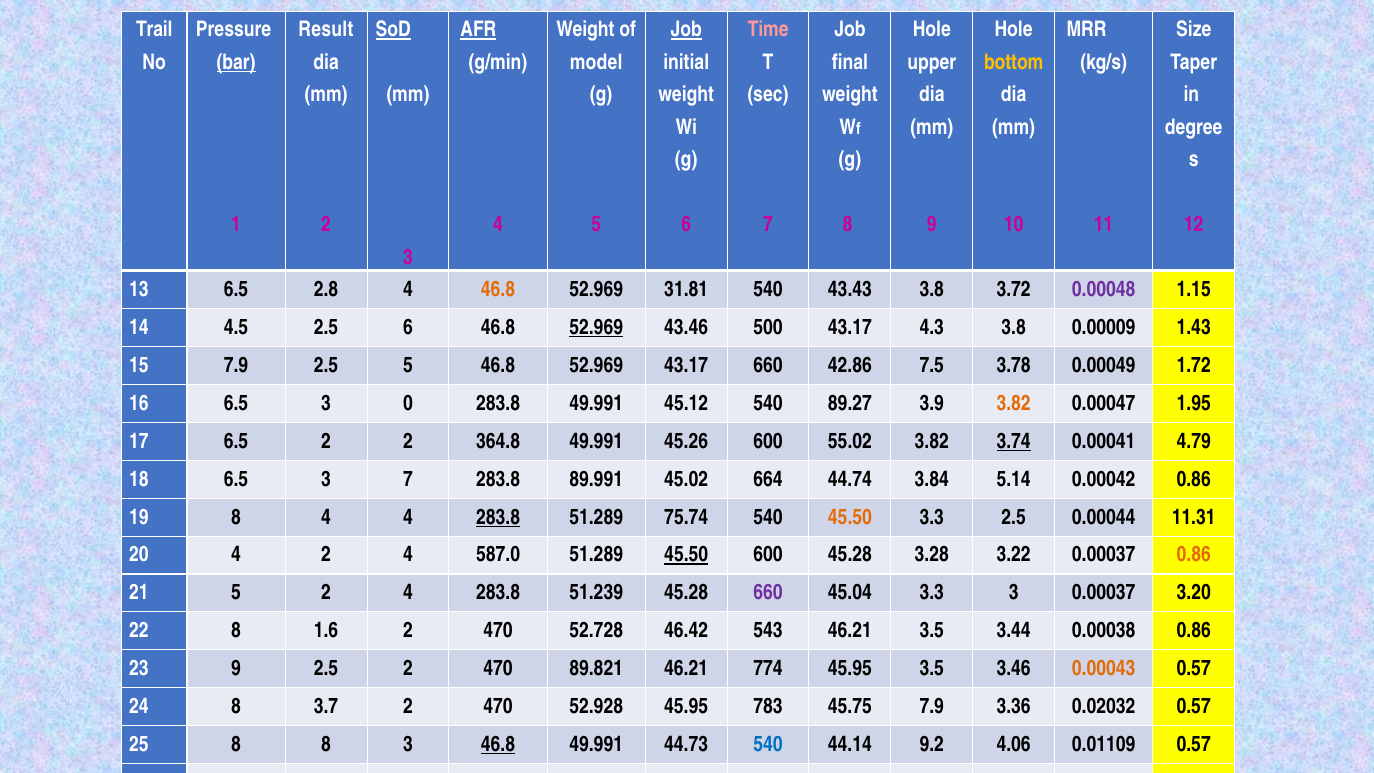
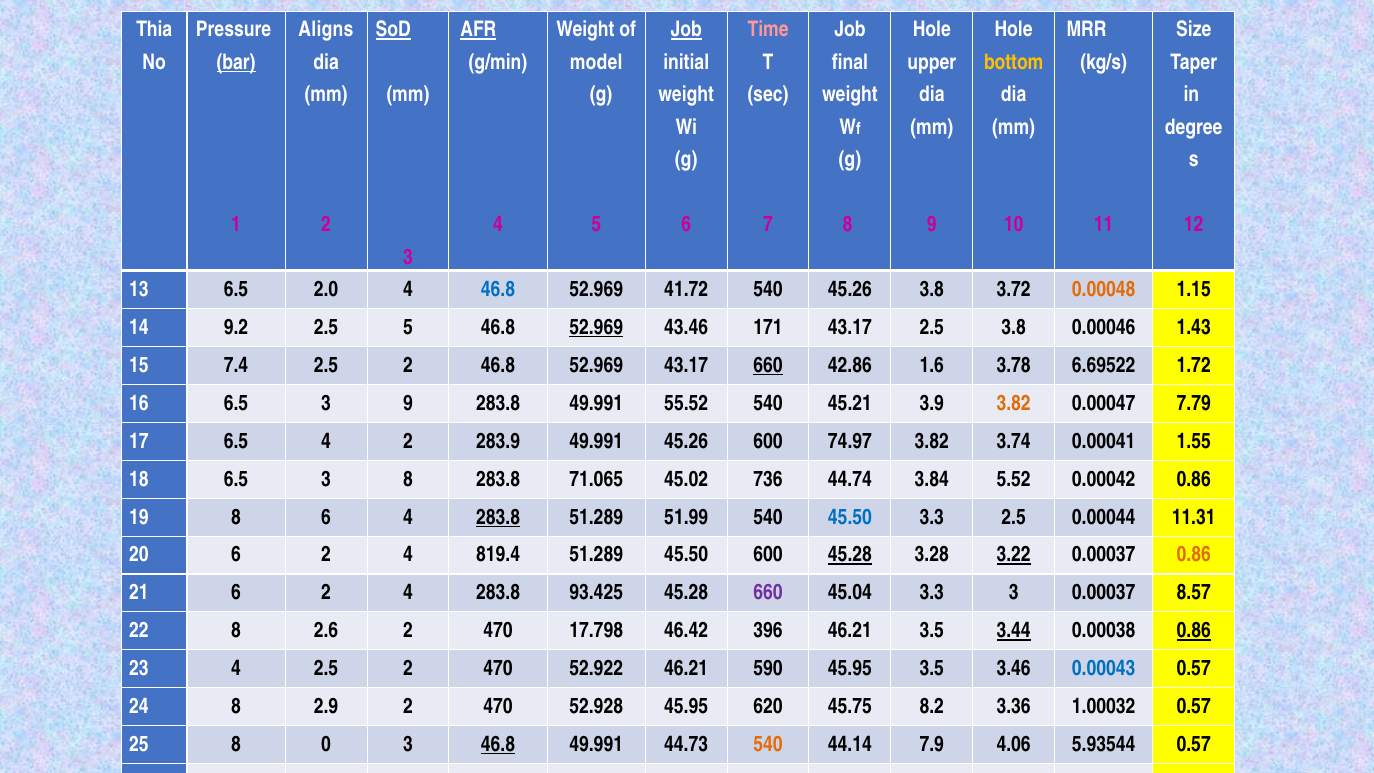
Trail: Trail -> Thia (154, 30)
Result: Result -> Aligns (326, 30)
2.8: 2.8 -> 2.0 (326, 289)
46.8 colour: orange -> blue (498, 289)
31.81: 31.81 -> 41.72 (686, 289)
540 43.43: 43.43 -> 45.26 (850, 289)
0.00048 colour: purple -> orange (1104, 289)
4.5: 4.5 -> 9.2 (236, 327)
2.5 6: 6 -> 5 (408, 327)
500: 500 -> 171 (768, 327)
43.17 4.3: 4.3 -> 2.5 (932, 327)
0.00009: 0.00009 -> 0.00046 (1104, 327)
15 7.9: 7.9 -> 7.4 (236, 365)
5: 5 -> 2 (408, 365)
660 underline: none -> present (768, 365)
7.5: 7.5 -> 1.6 (932, 365)
3.78 0.00049: 0.00049 -> 6.69522 (1104, 365)
3 0: 0 -> 9 (408, 403)
45.12: 45.12 -> 55.52 (686, 403)
89.27: 89.27 -> 45.21 (850, 403)
1.95: 1.95 -> 7.79 (1194, 403)
6.5 2: 2 -> 4 (326, 441)
364.8: 364.8 -> 283.9 (498, 441)
55.02: 55.02 -> 74.97 (850, 441)
3.74 underline: present -> none (1014, 441)
4.79: 4.79 -> 1.55 (1194, 441)
3 7: 7 -> 8 (408, 479)
89.991: 89.991 -> 71.065 (596, 479)
664: 664 -> 736 (768, 479)
5.14: 5.14 -> 5.52 (1014, 479)
8 4: 4 -> 6 (326, 517)
75.74: 75.74 -> 51.99 (686, 517)
45.50 colour: orange -> blue (850, 517)
20 4: 4 -> 6 (236, 555)
587.0: 587.0 -> 819.4 (498, 555)
45.50 underline: present -> none (686, 555)
45.28 underline: none -> present (850, 555)
3.22 underline: none -> present (1014, 555)
21 5: 5 -> 6 (236, 593)
51.239: 51.239 -> 93.425 (596, 593)
3.20: 3.20 -> 8.57 (1194, 593)
1.6: 1.6 -> 2.6 (326, 631)
52.728: 52.728 -> 17.798 (596, 631)
543: 543 -> 396 (768, 631)
3.44 underline: none -> present (1014, 631)
0.86 underline: none -> present (1194, 631)
23 9: 9 -> 4 (236, 668)
89.821: 89.821 -> 52.922 (596, 668)
774: 774 -> 590 (768, 668)
0.00043 colour: orange -> blue (1104, 668)
3.7: 3.7 -> 2.9 (326, 706)
783: 783 -> 620 (768, 706)
45.75 7.9: 7.9 -> 8.2 (932, 706)
0.02032: 0.02032 -> 1.00032 (1104, 706)
8 8: 8 -> 0 (326, 744)
540 colour: blue -> orange (768, 744)
9.2: 9.2 -> 7.9 (932, 744)
0.01109: 0.01109 -> 5.93544 (1104, 744)
